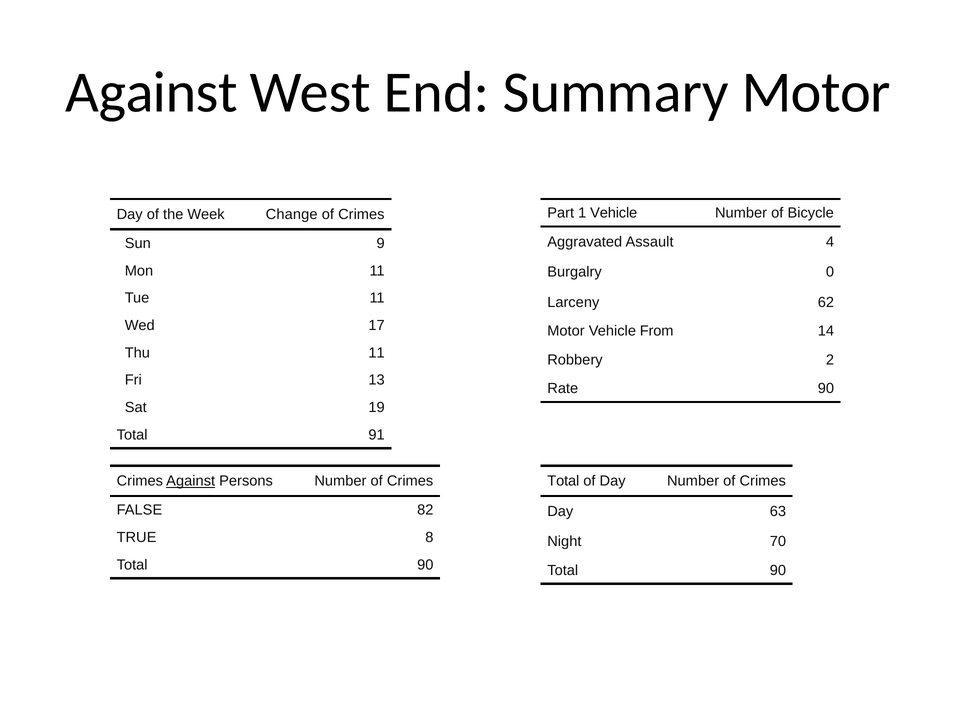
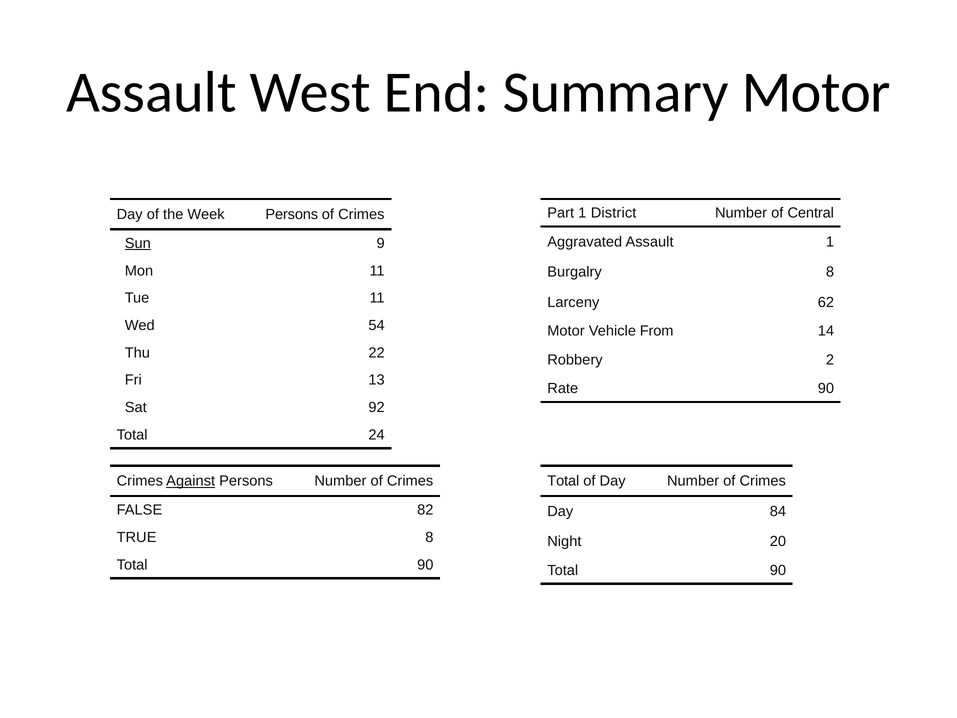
Against: Against -> Assault (151, 93)
1 Vehicle: Vehicle -> District (614, 213)
Bicycle: Bicycle -> Central (811, 213)
Week Change: Change -> Persons (292, 214)
Assault 4: 4 -> 1 (830, 242)
Sun underline: none -> present (138, 243)
Burgalry 0: 0 -> 8 (830, 272)
17: 17 -> 54 (377, 325)
Thu 11: 11 -> 22 (377, 353)
19: 19 -> 92 (377, 407)
91: 91 -> 24 (377, 435)
63: 63 -> 84 (778, 511)
70: 70 -> 20 (778, 541)
